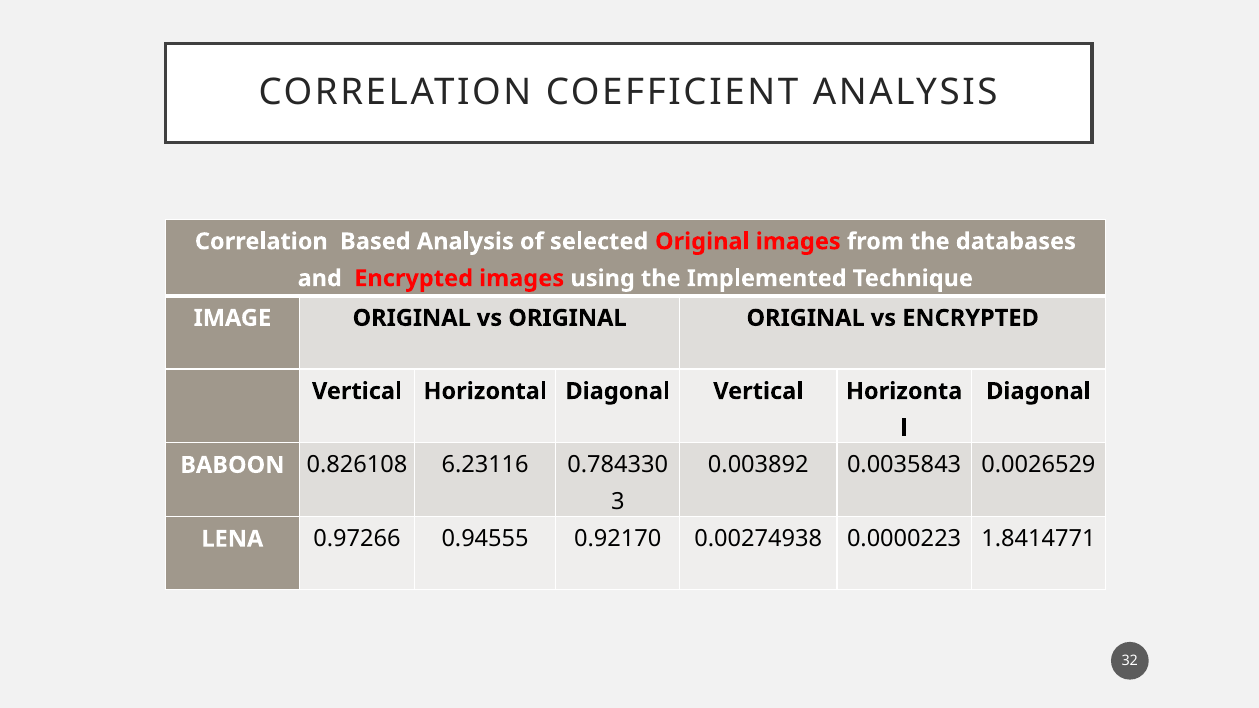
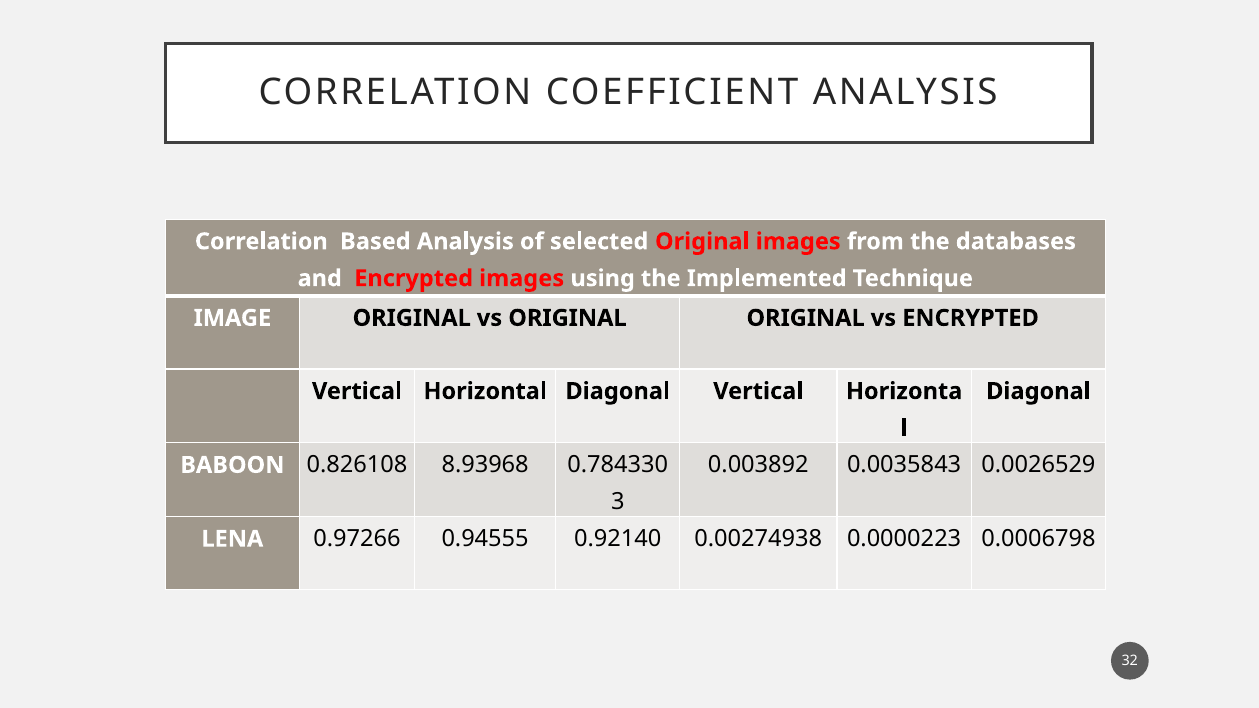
6.23116: 6.23116 -> 8.93968 (485, 465)
0.92170: 0.92170 -> 0.92140 (618, 539)
1.8414771: 1.8414771 -> 0.0006798 (1038, 539)
